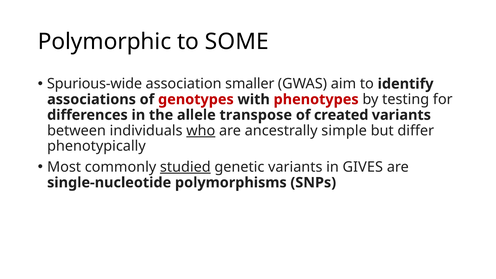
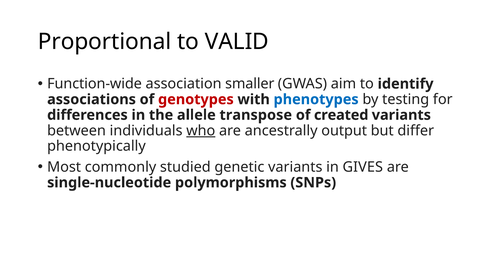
Polymorphic: Polymorphic -> Proportional (105, 42)
SOME: SOME -> VALID (237, 42)
Spurious-wide: Spurious-wide -> Function-wide (95, 84)
phenotypes colour: red -> blue (316, 99)
simple: simple -> output (344, 131)
studied underline: present -> none (185, 167)
